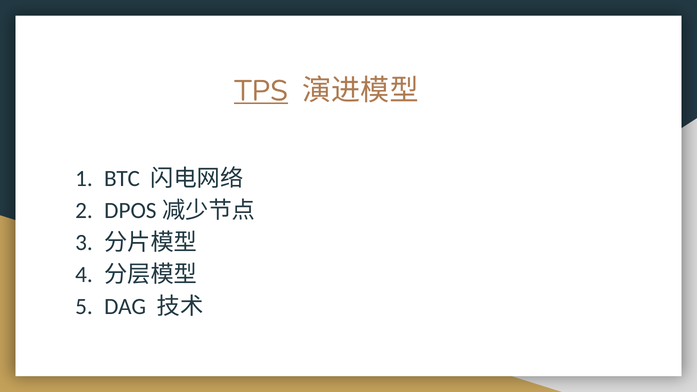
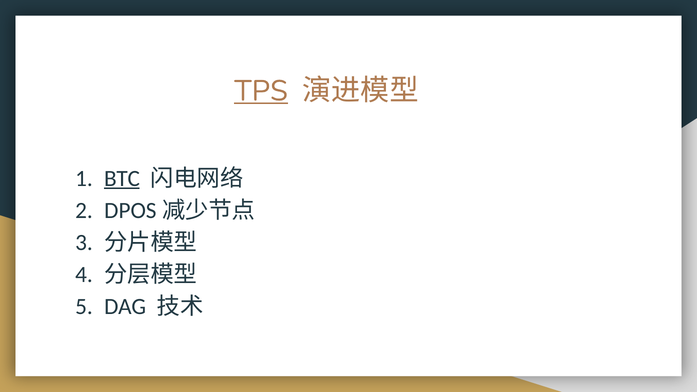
BTC underline: none -> present (122, 178)
